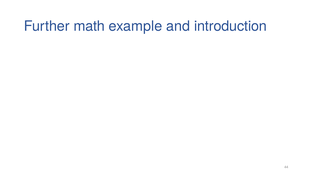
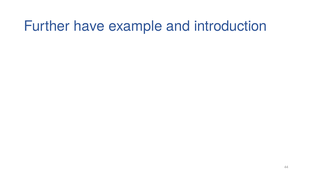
math: math -> have (89, 26)
